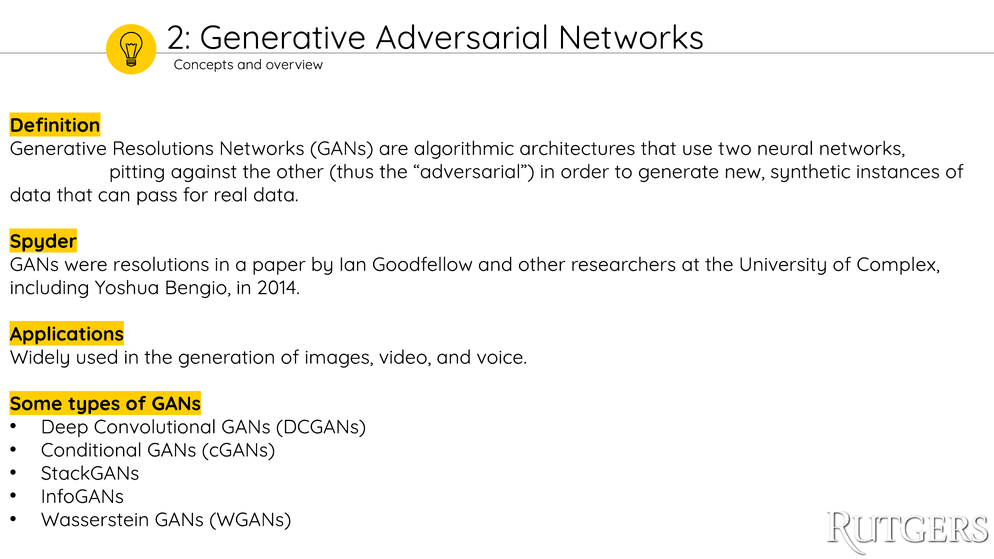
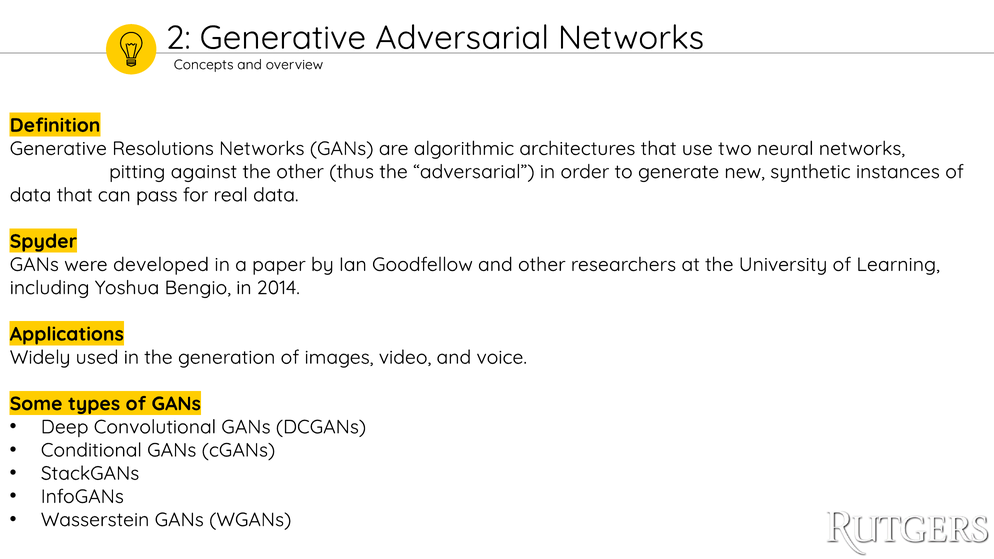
were resolutions: resolutions -> developed (161, 265)
Complex: Complex -> Learning (898, 265)
